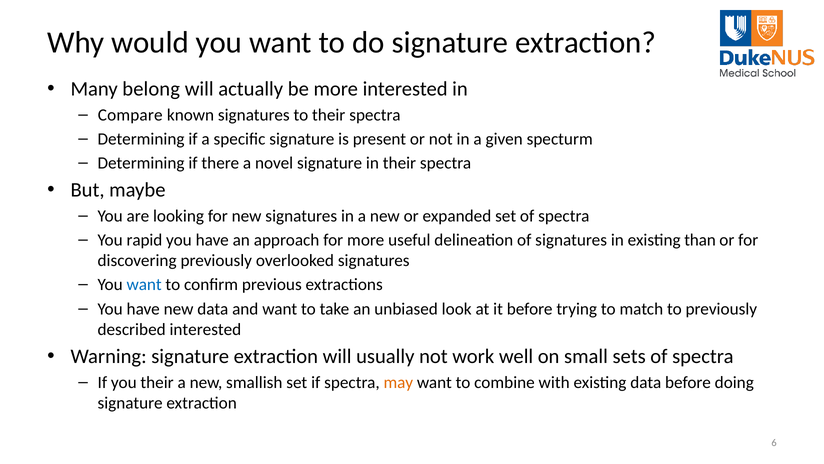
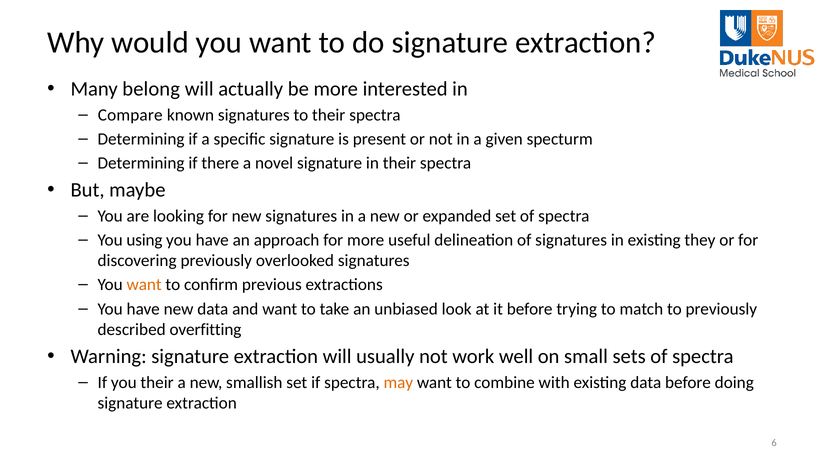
rapid: rapid -> using (144, 240)
than: than -> they (700, 240)
want colour: blue -> orange (144, 284)
described interested: interested -> overfitting (205, 329)
